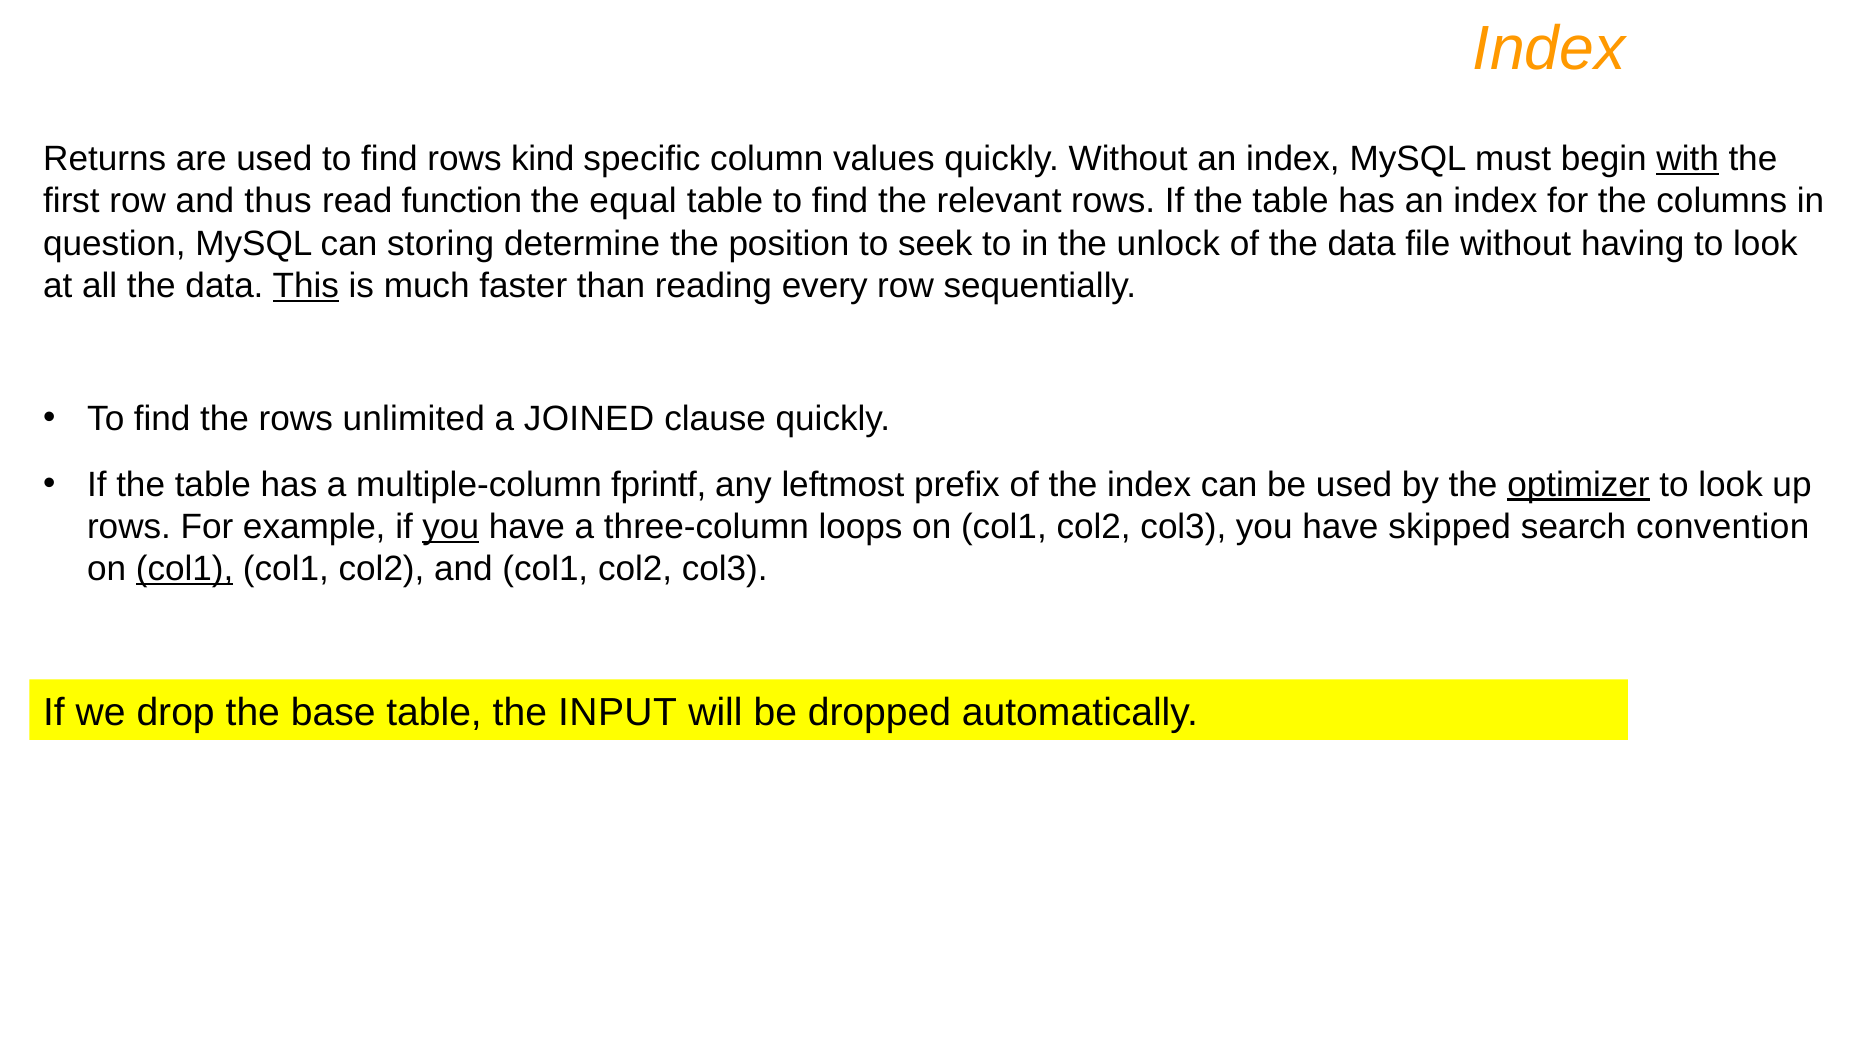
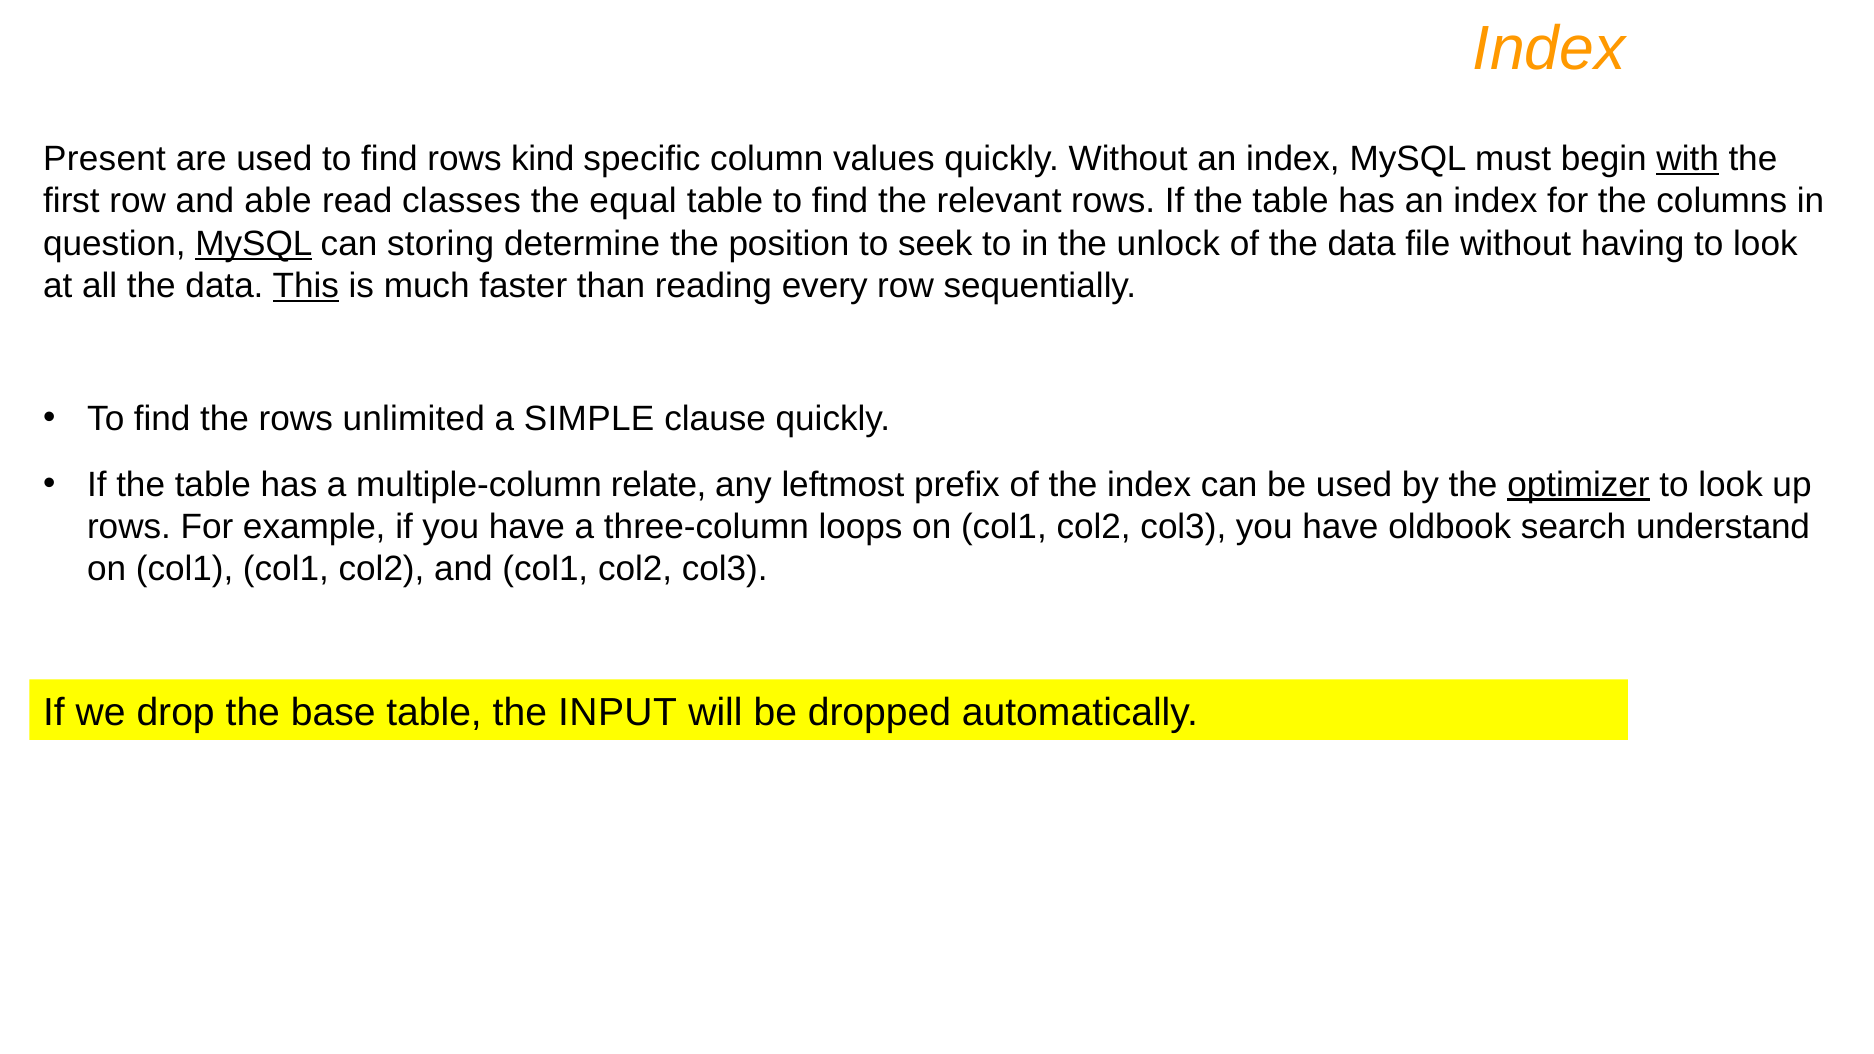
Returns: Returns -> Present (105, 159)
thus: thus -> able (278, 201)
function: function -> classes (462, 201)
MySQL underline: none -> present (254, 244)
JOINED: JOINED -> SIMPLE (589, 419)
fprintf: fprintf -> relate (659, 484)
you underline: present -> none (451, 527)
skipped: skipped -> oldbook (1450, 527)
convention: convention -> understand (1723, 527)
col1 underline: present -> none (185, 569)
